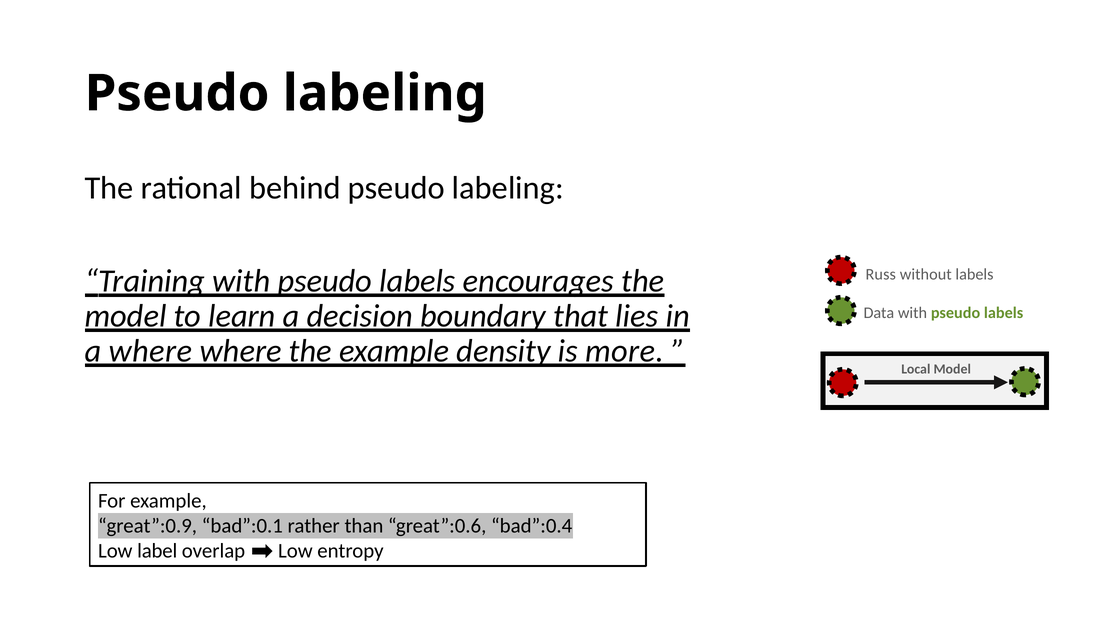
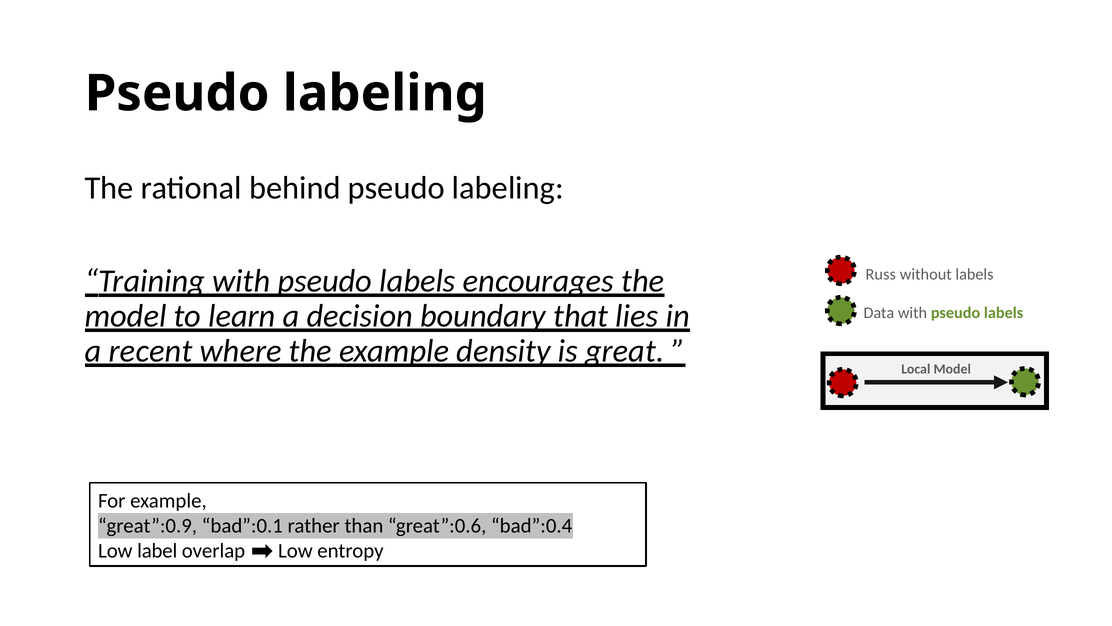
a where: where -> recent (151, 351)
more: more -> great (625, 351)
